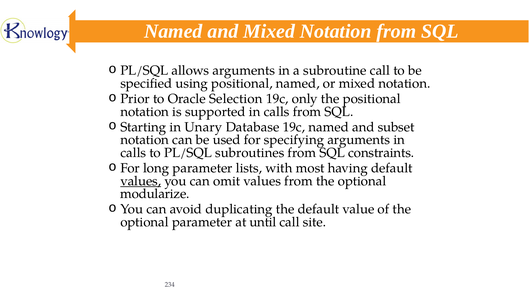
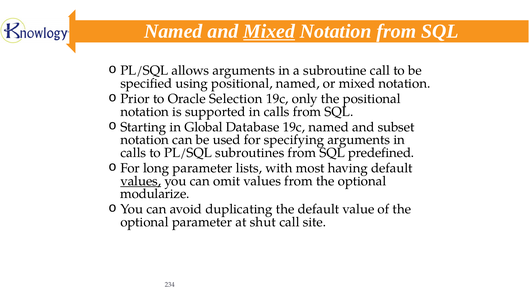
Mixed underline: none -> present (269, 31)
Unary: Unary -> Global (204, 127)
constraints: constraints -> predefined (381, 153)
until: until -> shut (263, 222)
